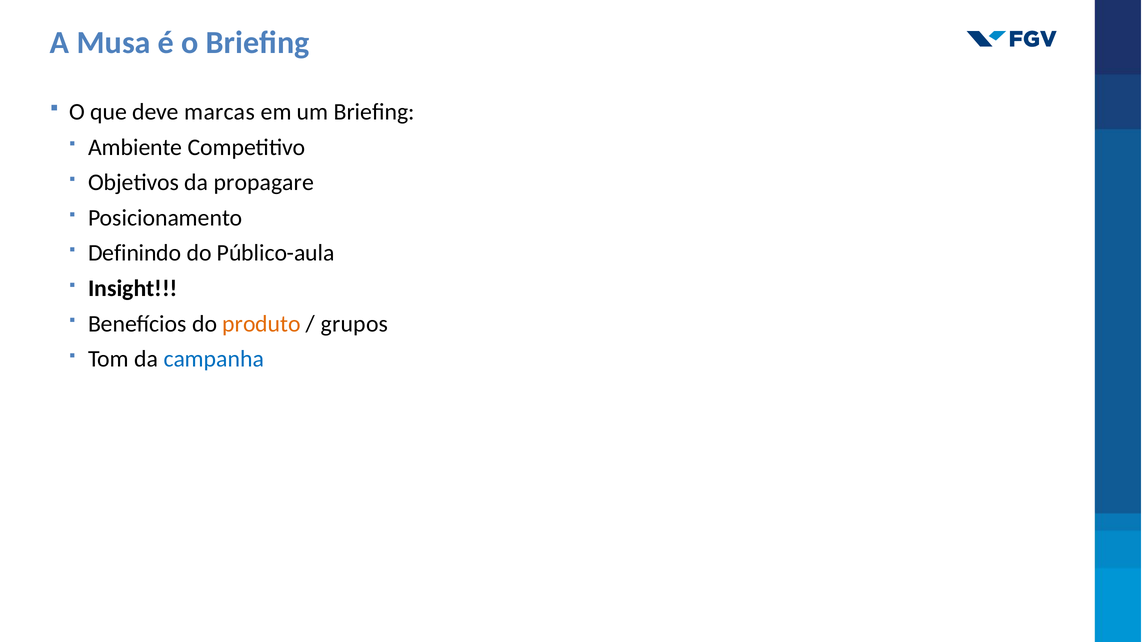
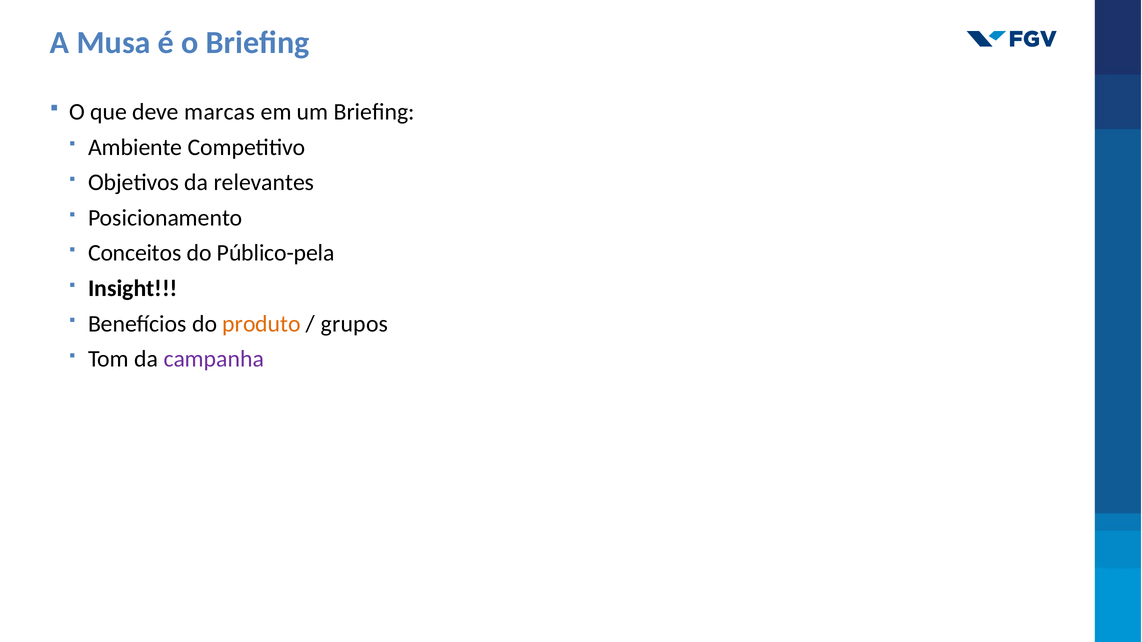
propagare: propagare -> relevantes (264, 183)
Definindo: Definindo -> Conceitos (135, 253)
Público-aula: Público-aula -> Público-pela (276, 253)
campanha colour: blue -> purple (214, 359)
